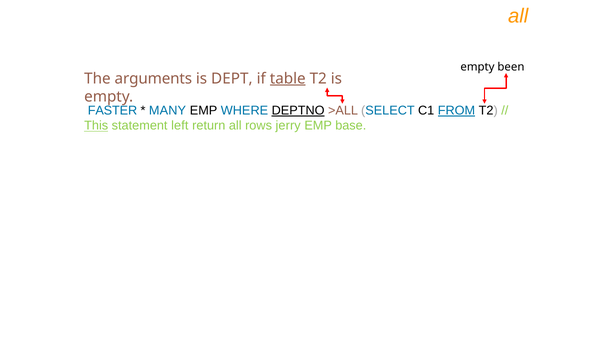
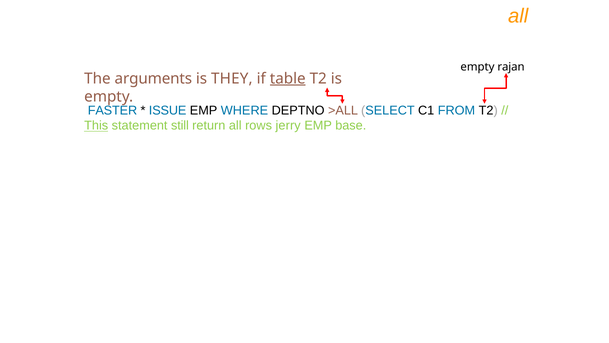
been: been -> rajan (511, 67)
DEPT: DEPT -> THEY (232, 78)
MANY: MANY -> ISSUE (168, 110)
DEPTNO underline: present -> none (298, 110)
FROM underline: present -> none (456, 110)
left: left -> still (180, 126)
